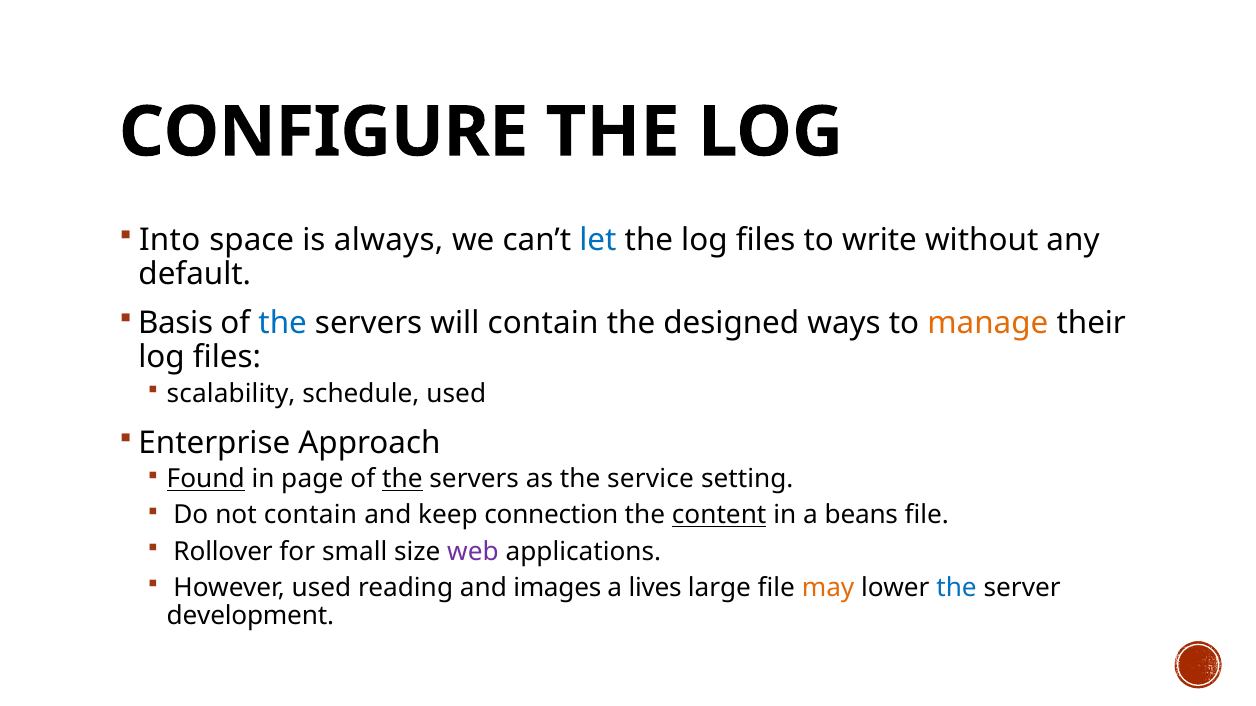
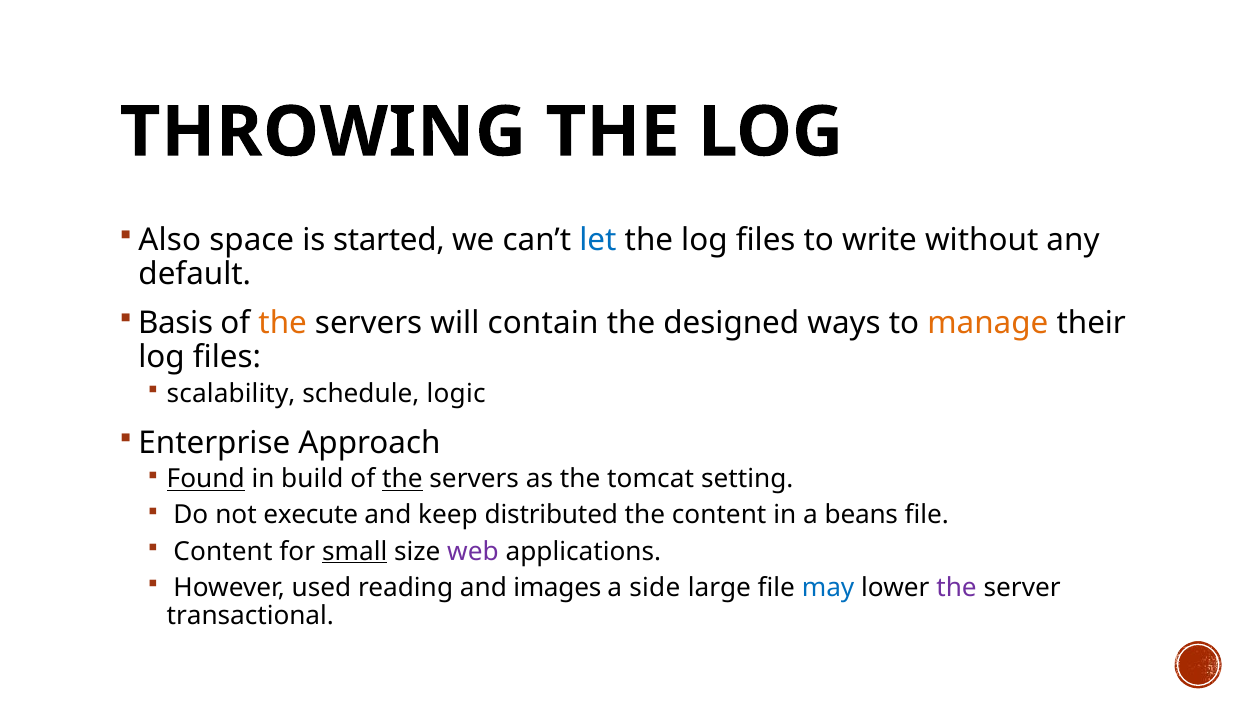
CONFIGURE: CONFIGURE -> THROWING (323, 132)
Into: Into -> Also (170, 240)
always: always -> started (389, 240)
the colour: blue -> orange (283, 324)
schedule used: used -> logic (456, 394)
page: page -> build (312, 480)
service: service -> tomcat (651, 480)
not contain: contain -> execute (311, 516)
connection: connection -> distributed (551, 516)
content underline: present -> none (719, 516)
Rollover: Rollover -> Content (223, 552)
small underline: none -> present (355, 552)
lives: lives -> side (655, 588)
may colour: orange -> blue (828, 588)
the colour: blue -> purple (957, 588)
development: development -> transactional (250, 616)
